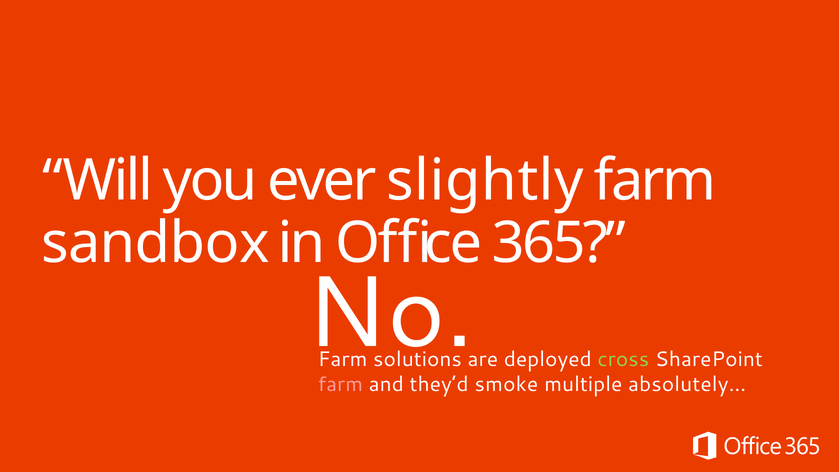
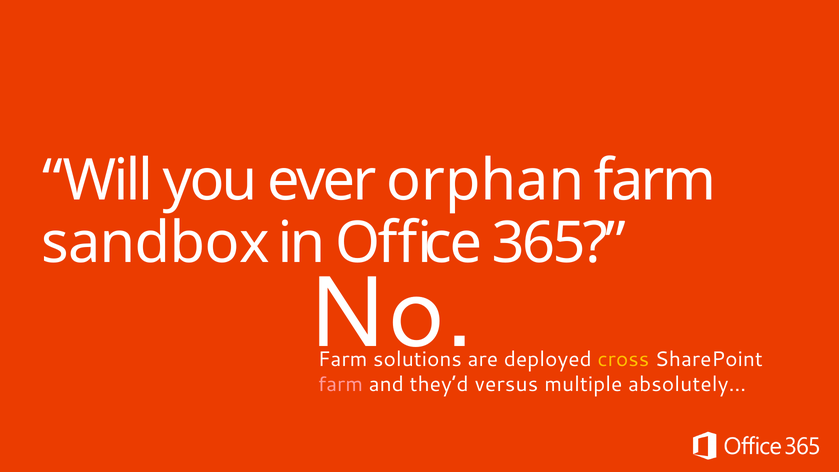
slightly: slightly -> orphan (485, 181)
cross colour: light green -> yellow (623, 359)
smoke: smoke -> versus (506, 384)
